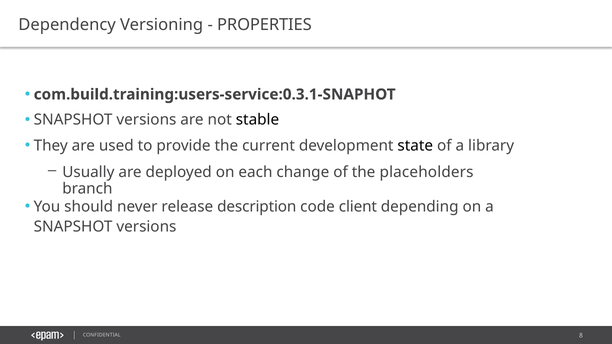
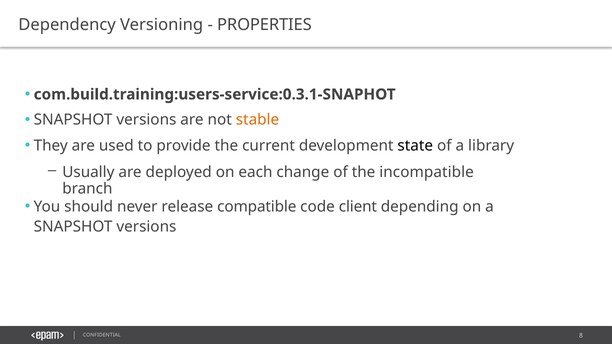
stable colour: black -> orange (257, 120)
placeholders: placeholders -> incompatible (427, 172)
description: description -> compatible (257, 207)
